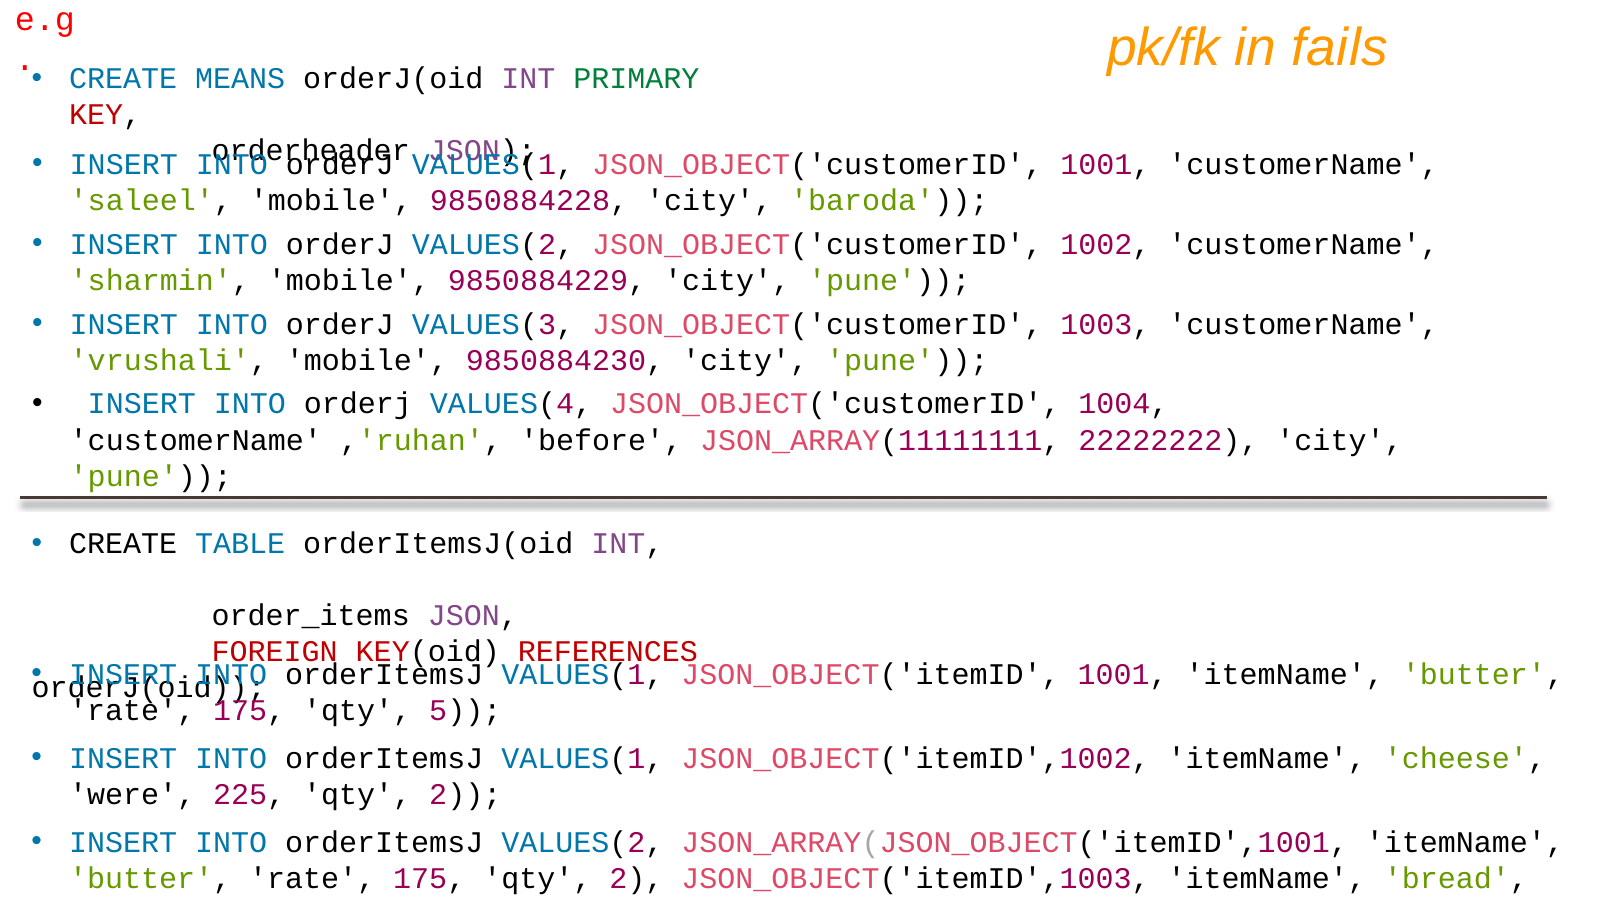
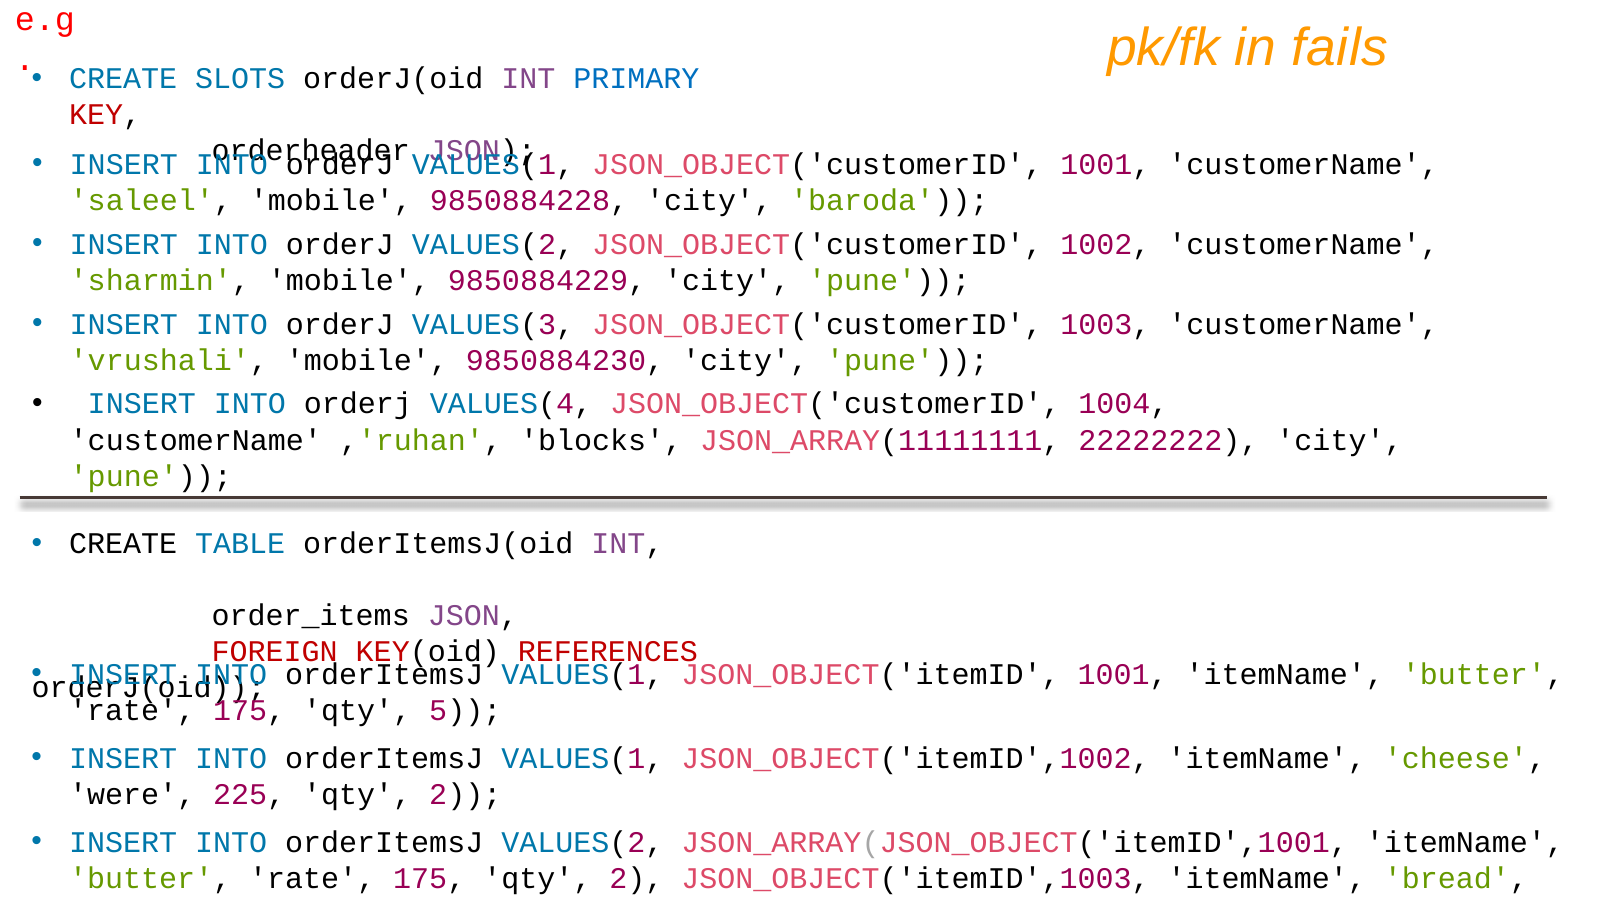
MEANS: MEANS -> SLOTS (240, 79)
PRIMARY colour: green -> blue (636, 79)
before: before -> blocks (601, 440)
